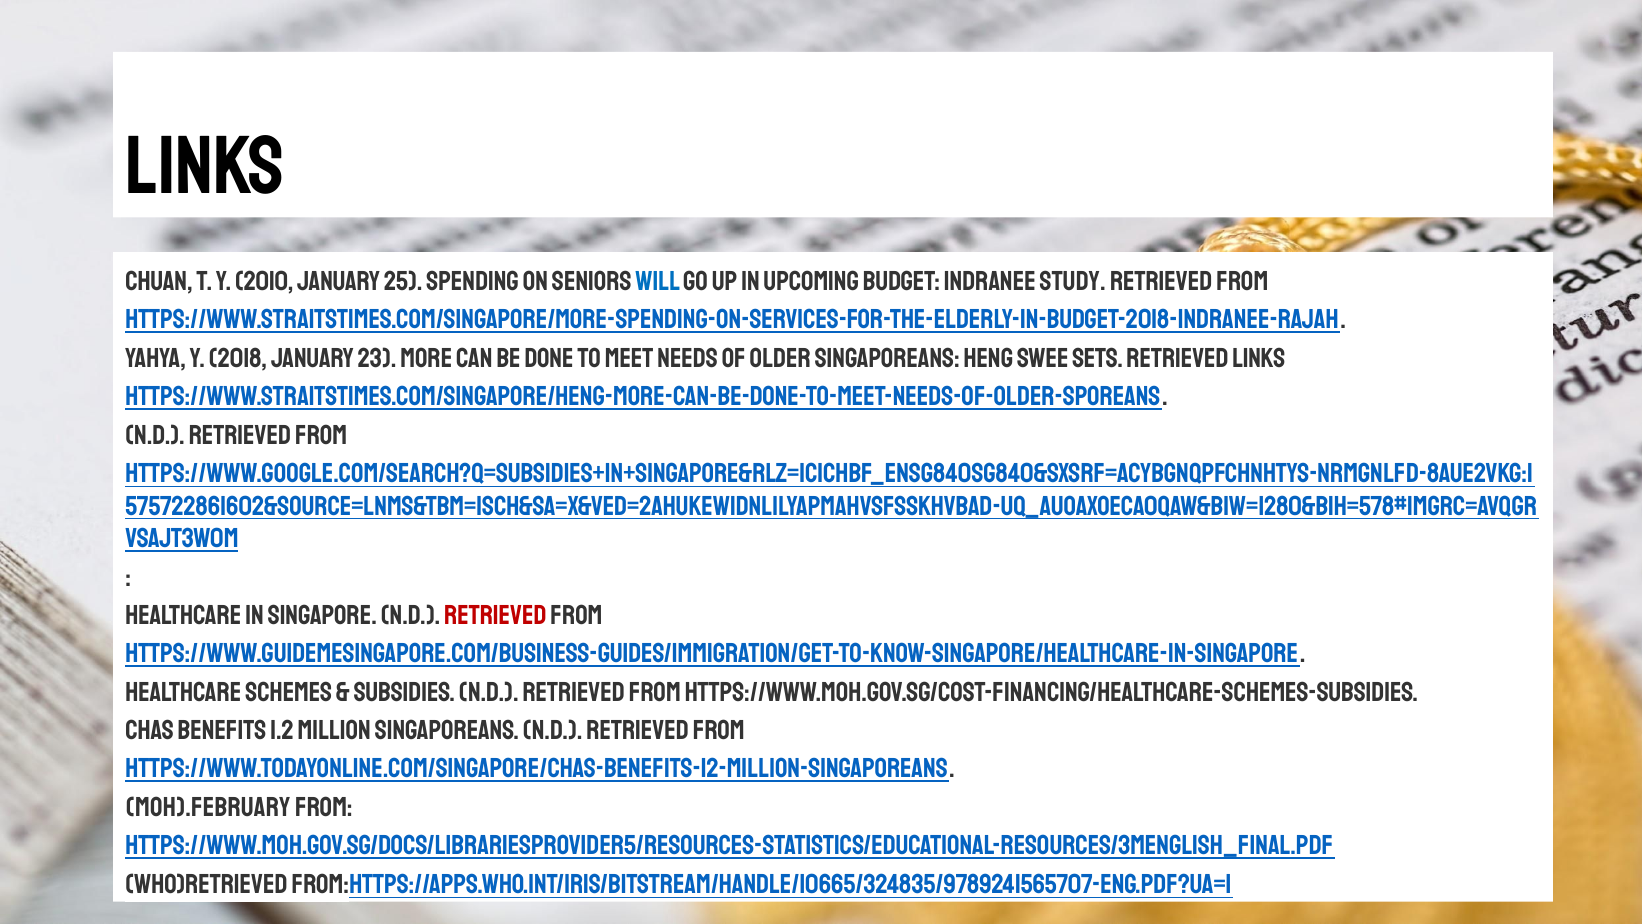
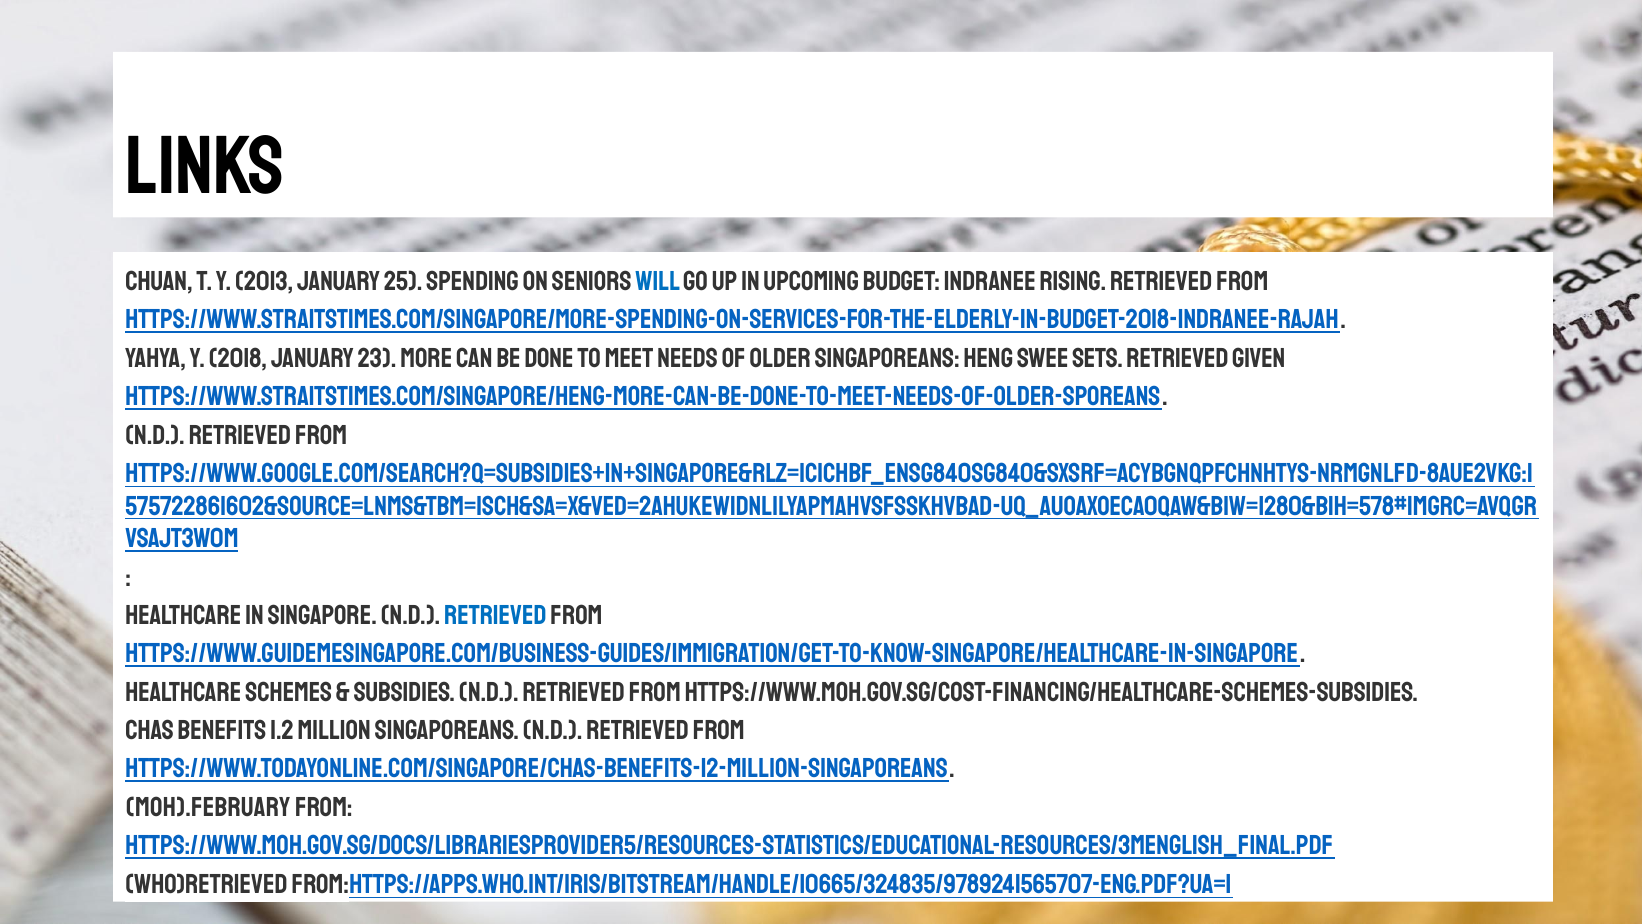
2010: 2010 -> 2013 (264, 281)
Study: Study -> Rising (1073, 281)
Retrieved links: links -> given (1259, 359)
Retrieved colour: red -> blue (495, 615)
